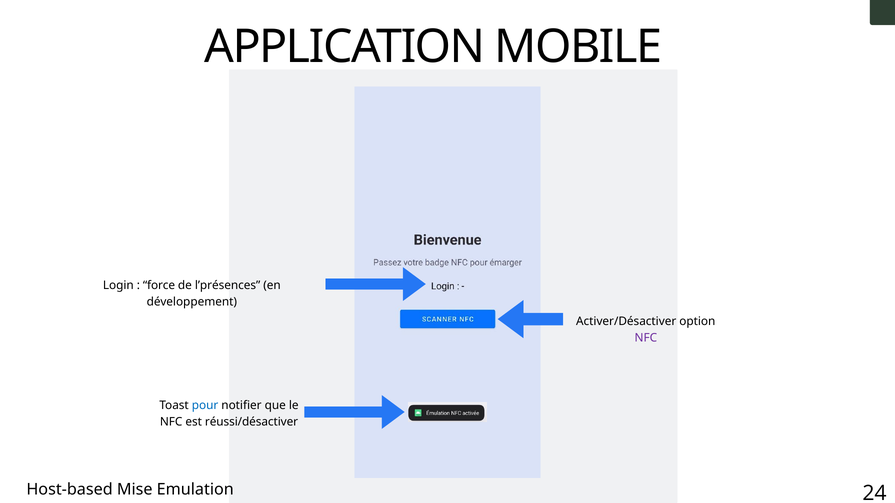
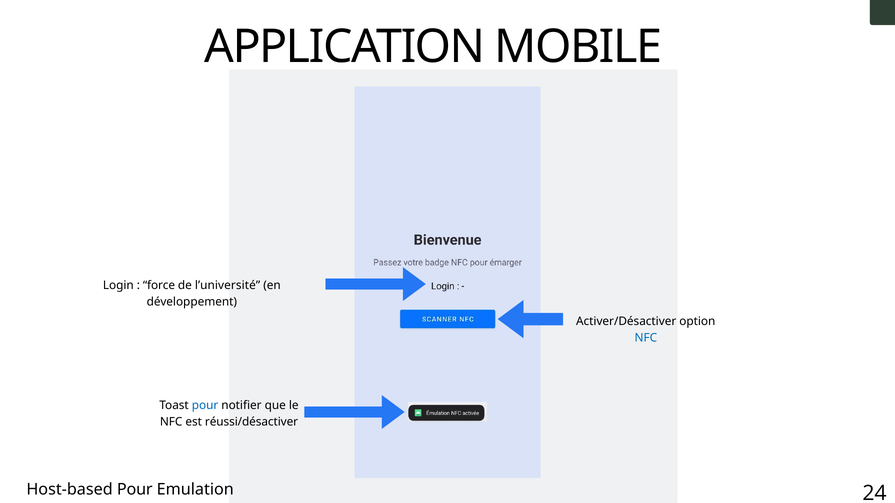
l’présences: l’présences -> l’université (228, 286)
NFC colour: purple -> blue (646, 338)
Host-based Mise: Mise -> Pour (135, 490)
